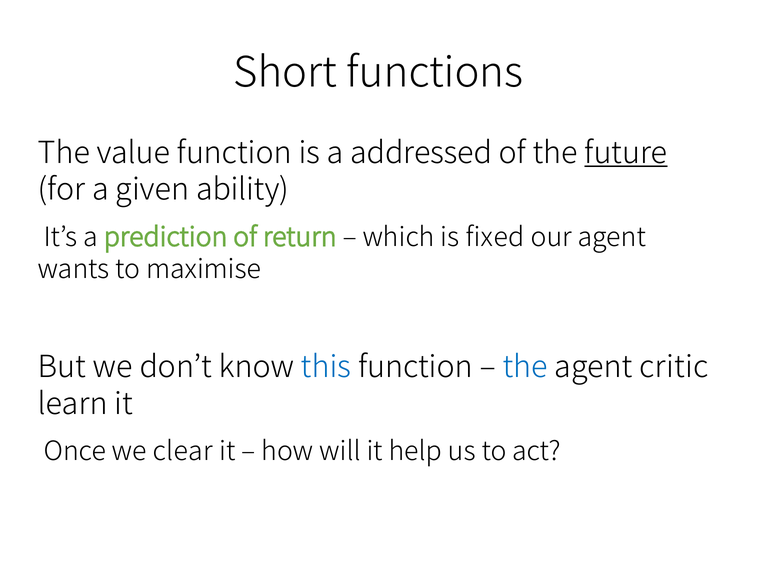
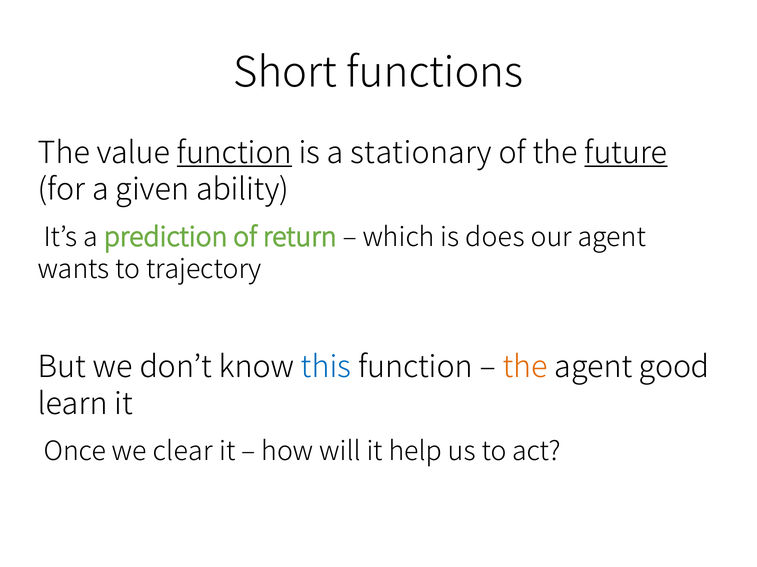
function underline: none -> present (234, 153)
addressed: addressed -> stationary (421, 153)
fixed: fixed -> does (495, 238)
maximise: maximise -> trajectory (204, 270)
the colour: blue -> orange (525, 368)
critic: critic -> good (674, 368)
